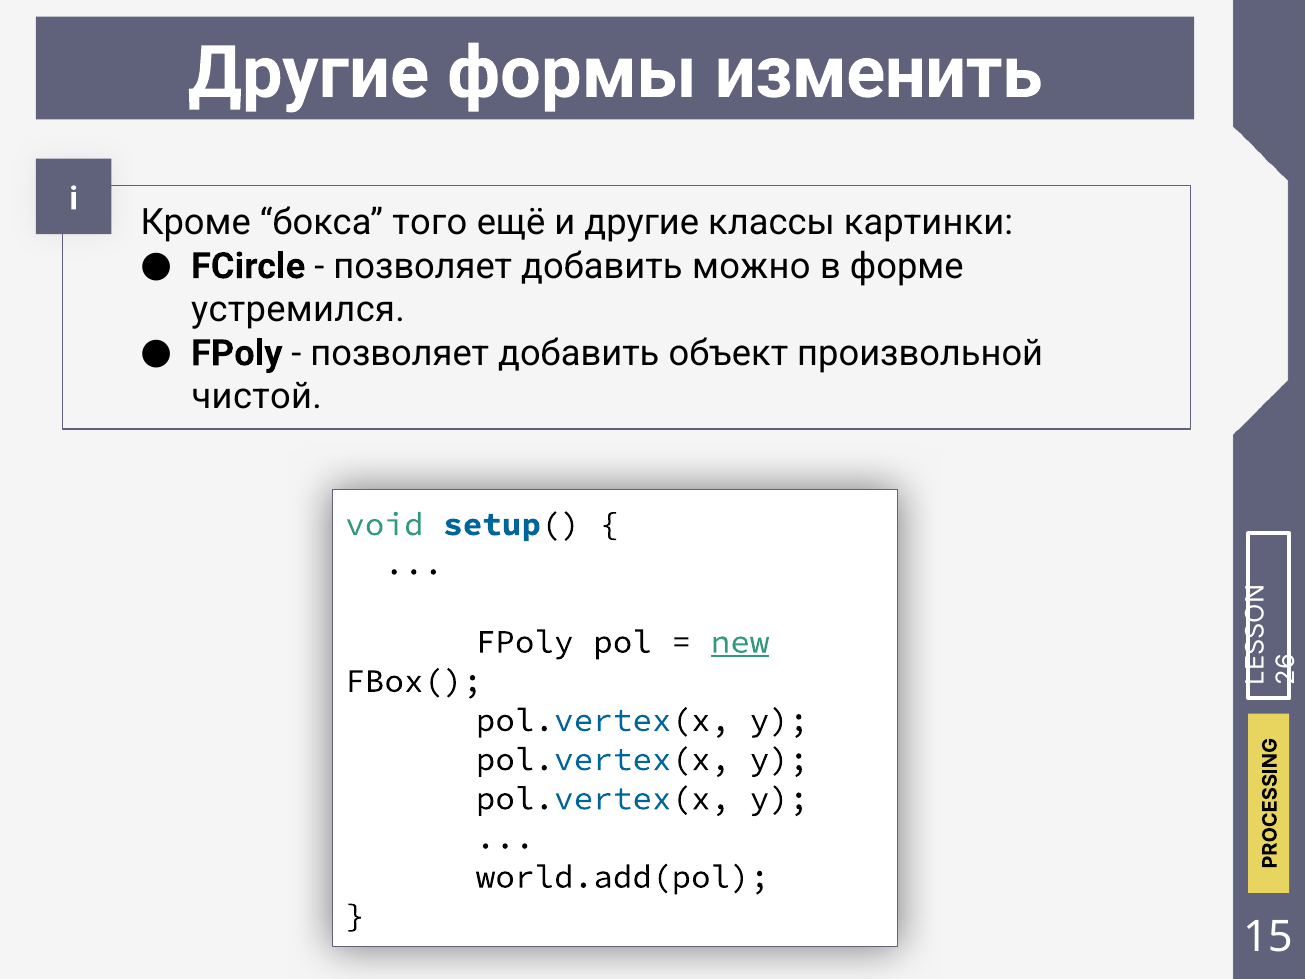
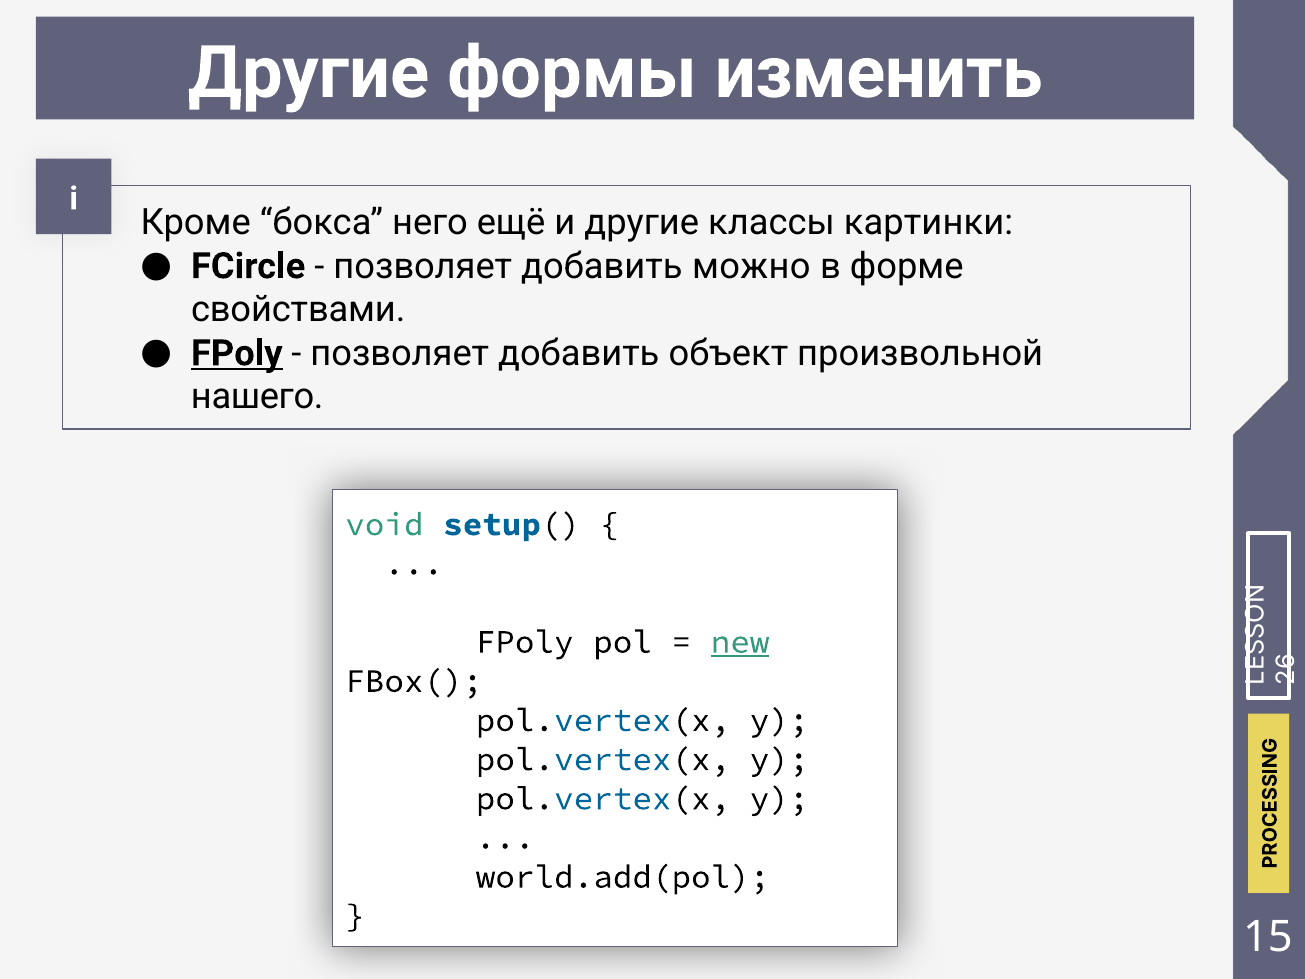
того: того -> него (430, 223)
устремился: устремился -> свойствами (298, 310)
FPoly underline: none -> present (237, 353)
чистой: чистой -> нашего (257, 397)
